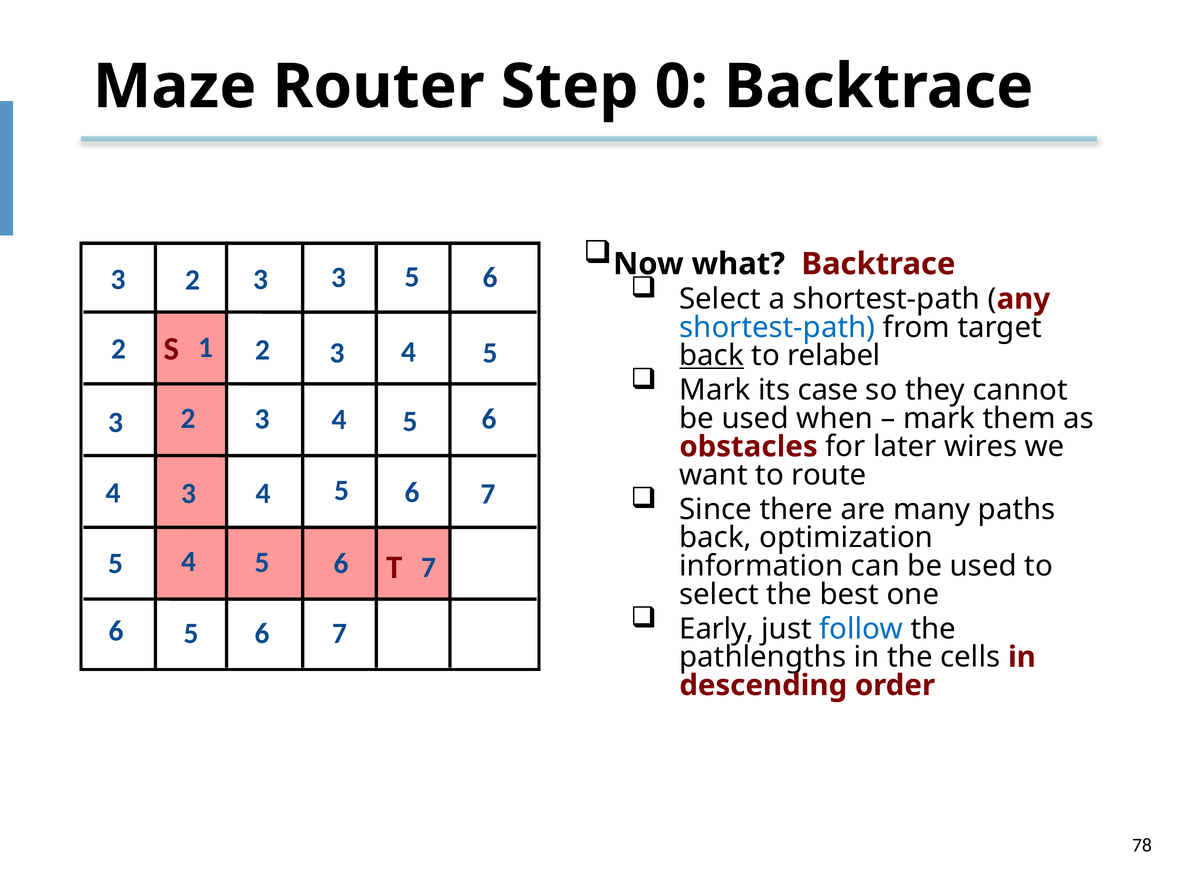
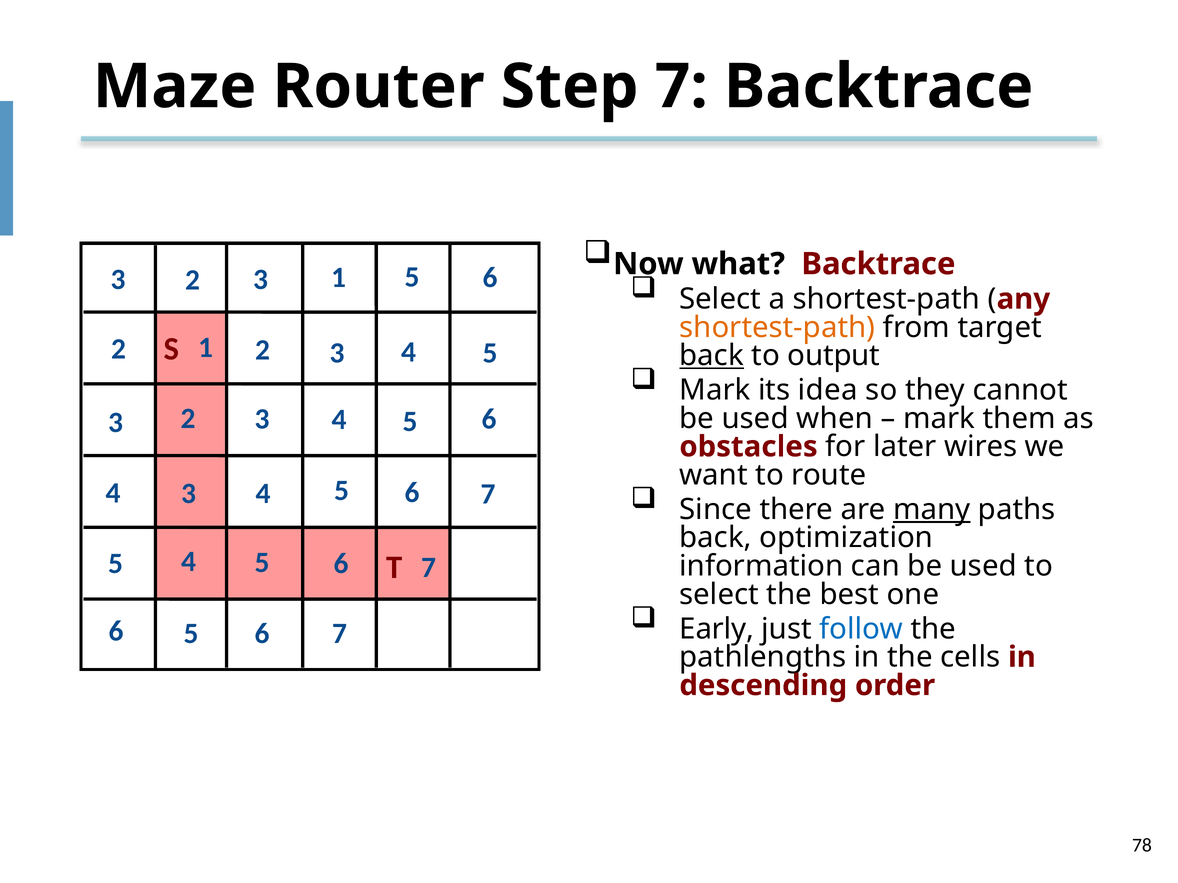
Step 0: 0 -> 7 (681, 87)
3: 3 -> 1 (339, 278)
shortest-path colour: blue -> orange (777, 327)
relabel: relabel -> output (834, 356)
case: case -> idea (828, 390)
many underline: none -> present (932, 510)
